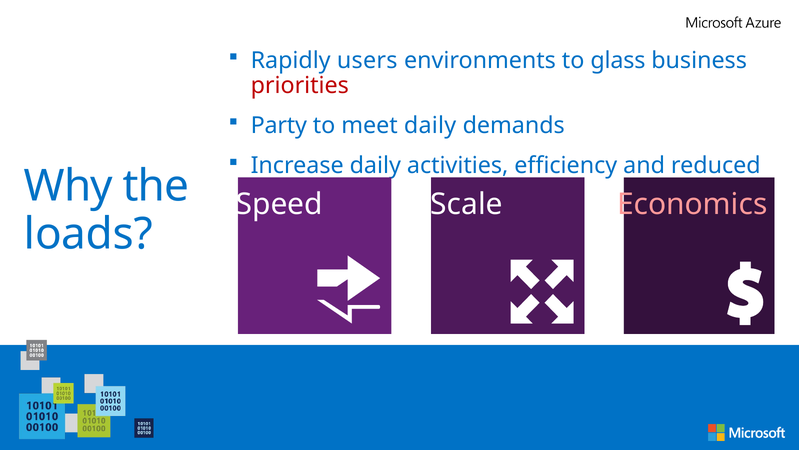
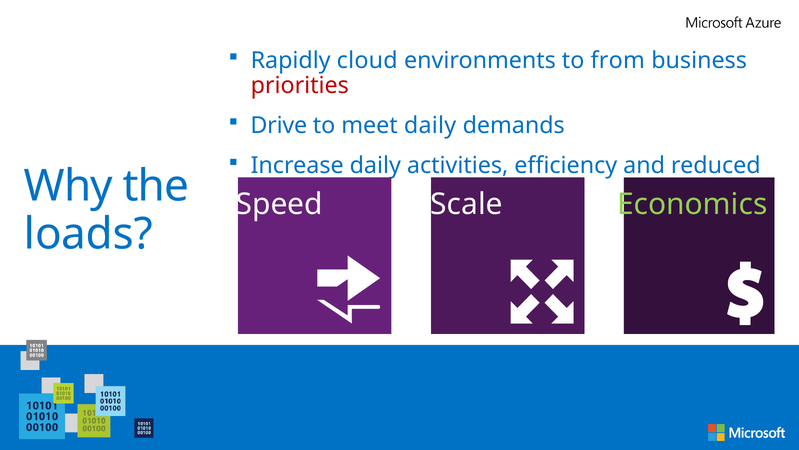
users: users -> cloud (367, 60)
glass: glass -> from (618, 60)
Party: Party -> Drive (279, 125)
Economics colour: pink -> light green (692, 204)
